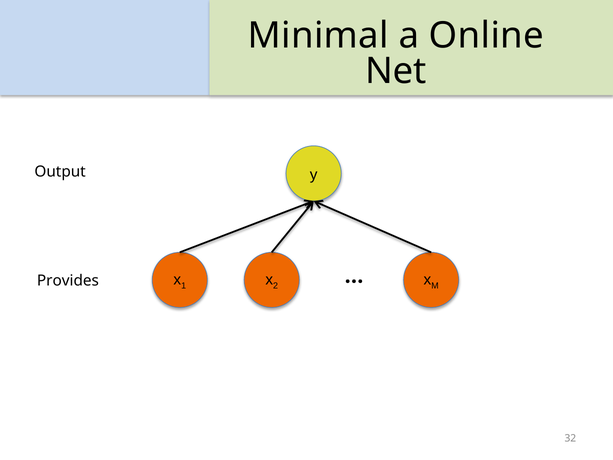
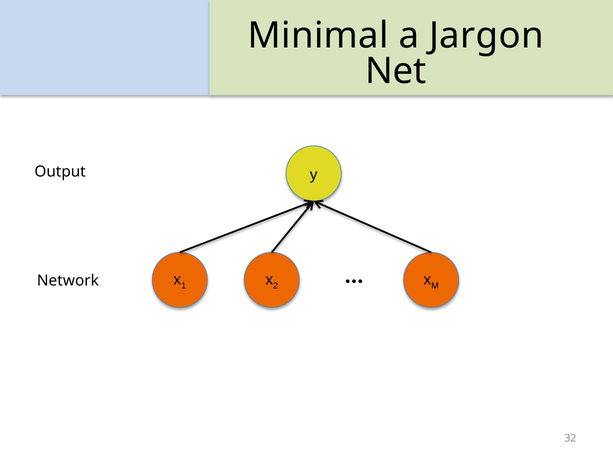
Online: Online -> Jargon (487, 36)
Provides: Provides -> Network (68, 281)
